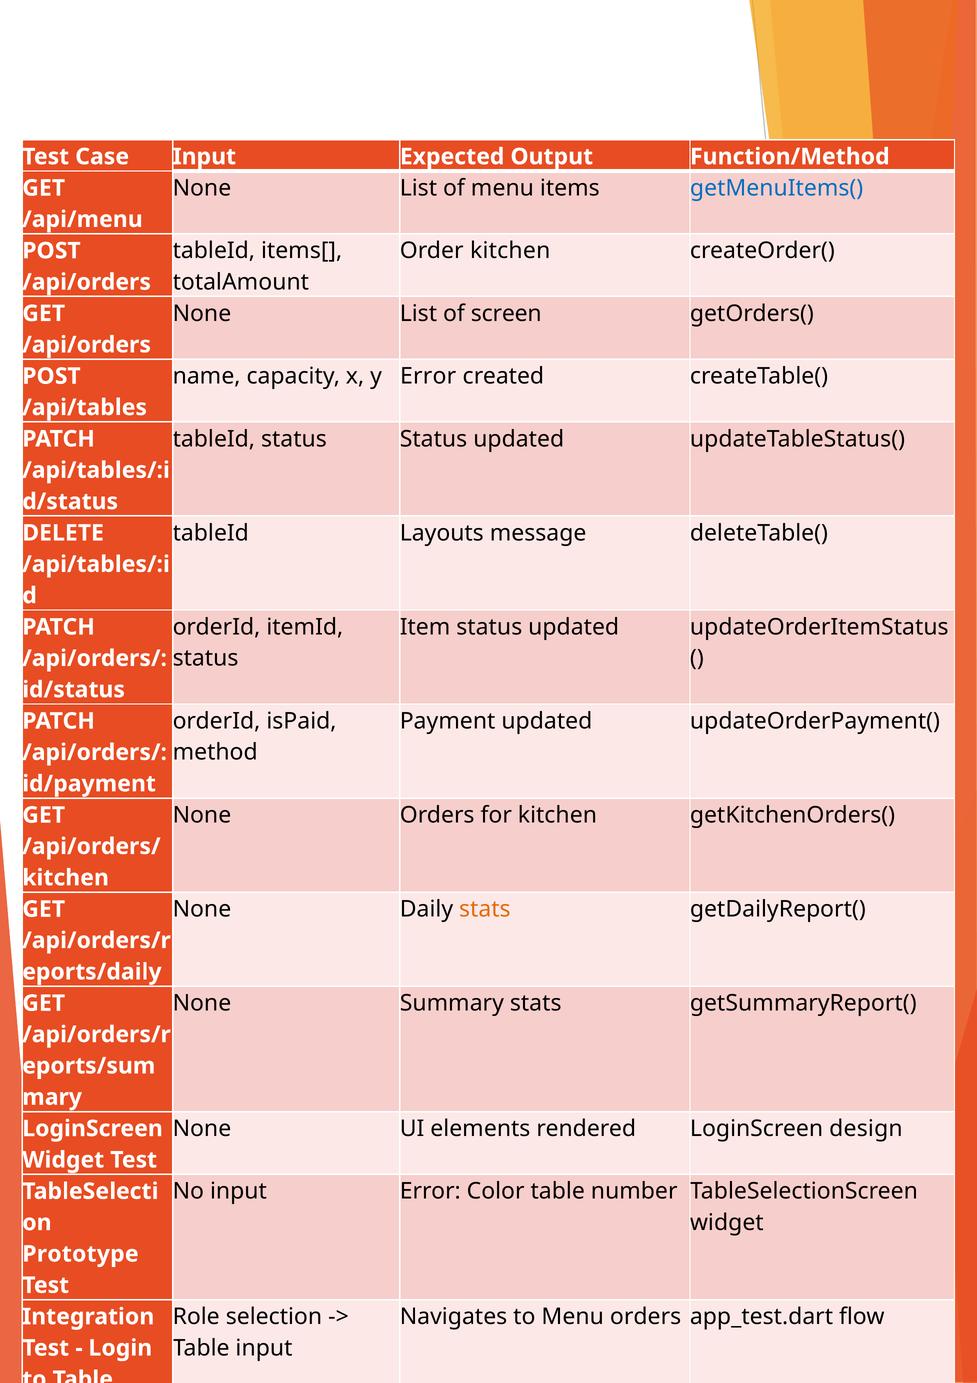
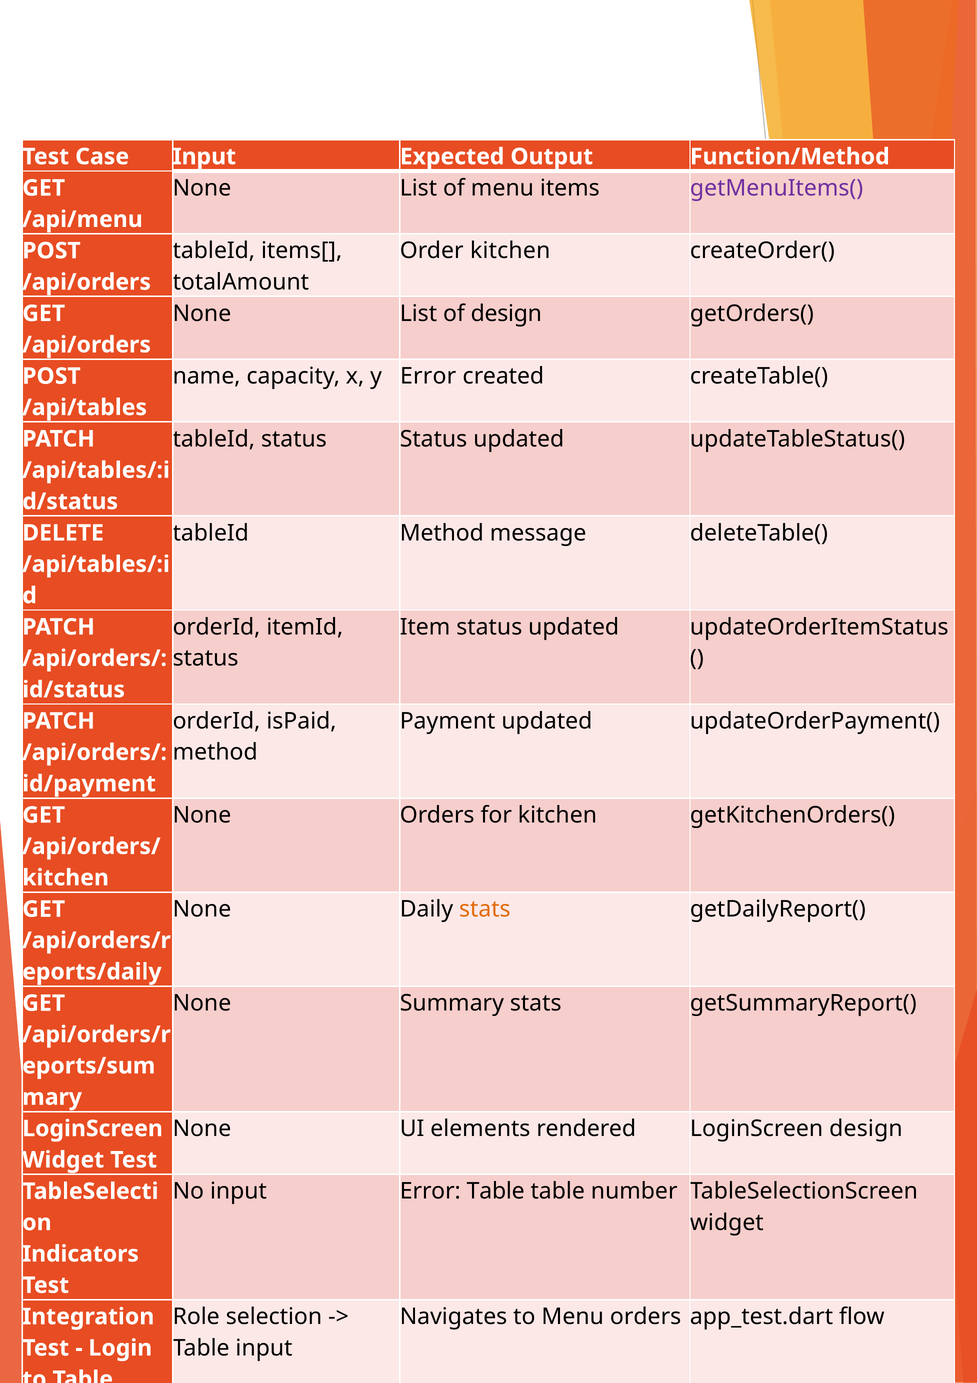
getMenuItems( colour: blue -> purple (777, 188)
of screen: screen -> design (506, 313)
tableId Layouts: Layouts -> Method (442, 533)
Error Color: Color -> Table (496, 1191)
Prototype: Prototype -> Indicators (81, 1254)
